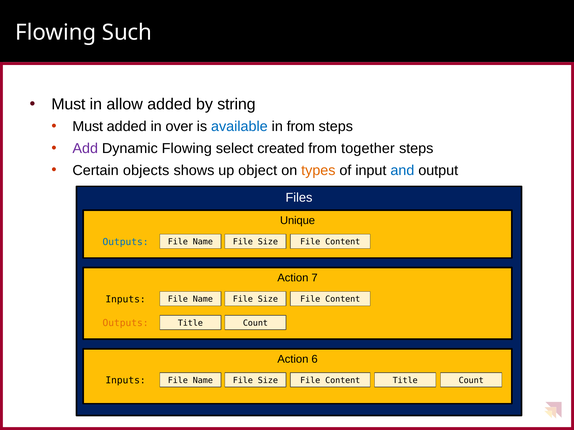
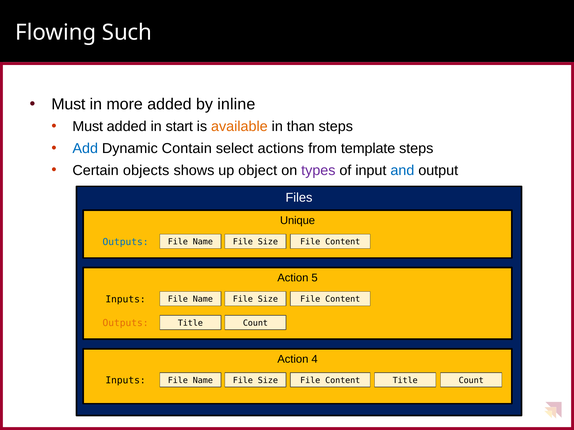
allow: allow -> more (125, 104)
string: string -> inline (236, 104)
over: over -> start (179, 127)
available colour: blue -> orange (239, 127)
in from: from -> than (301, 127)
Add colour: purple -> blue (85, 149)
Dynamic Flowing: Flowing -> Contain (187, 149)
created: created -> actions (281, 149)
together: together -> template (368, 149)
types colour: orange -> purple (318, 171)
7: 7 -> 5 (315, 278)
6: 6 -> 4 (315, 359)
